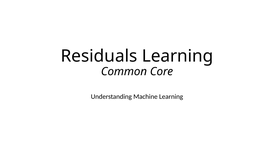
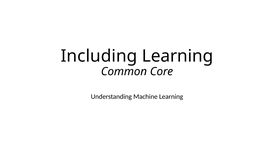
Residuals: Residuals -> Including (99, 56)
